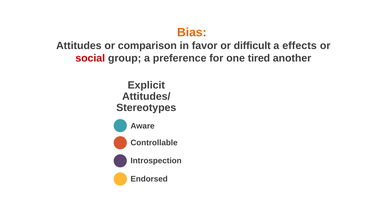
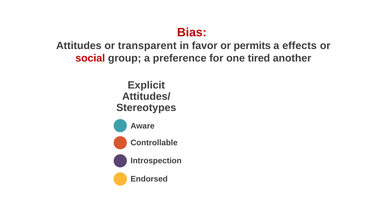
Bias colour: orange -> red (192, 32)
comparison: comparison -> transparent (147, 46)
difficult: difficult -> permits (252, 46)
